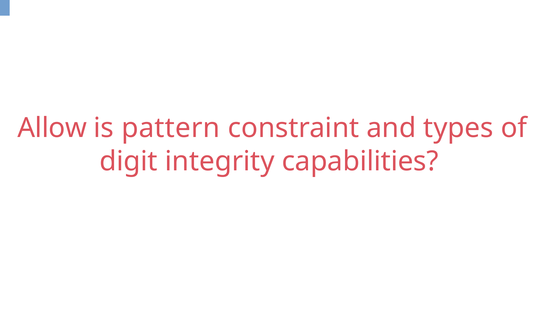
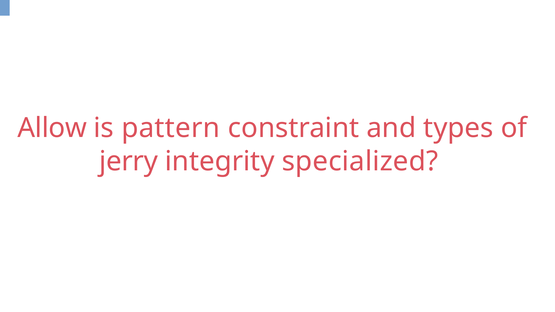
digit: digit -> jerry (129, 161)
capabilities: capabilities -> specialized (360, 161)
